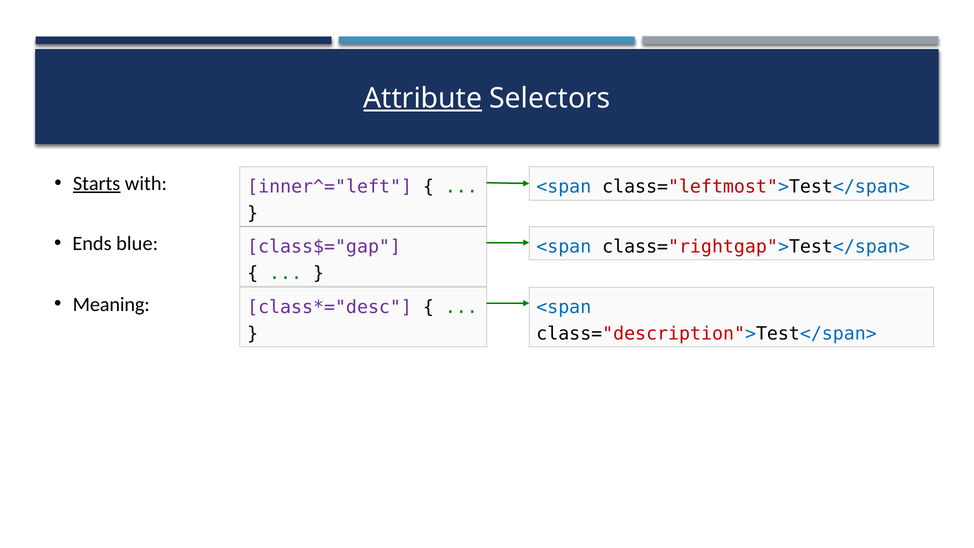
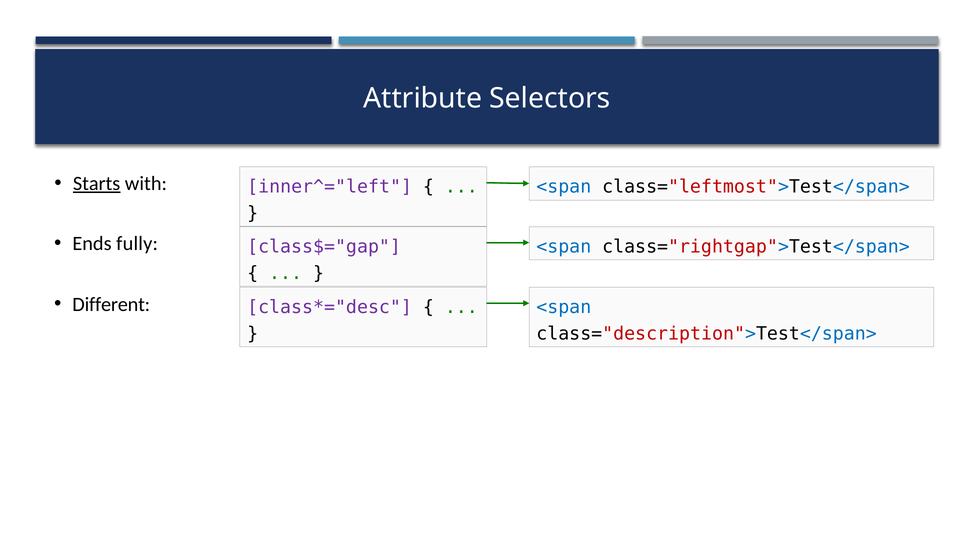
Attribute underline: present -> none (423, 98)
blue: blue -> fully (137, 244)
Meaning: Meaning -> Different (111, 304)
